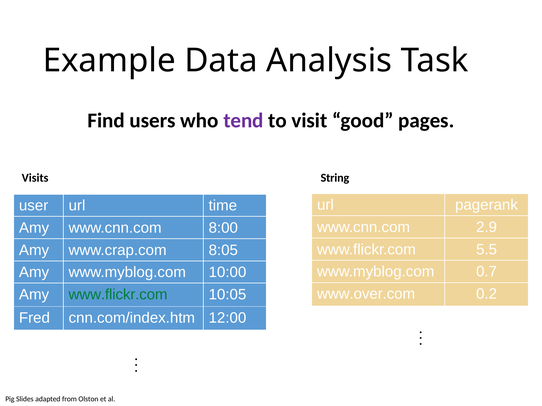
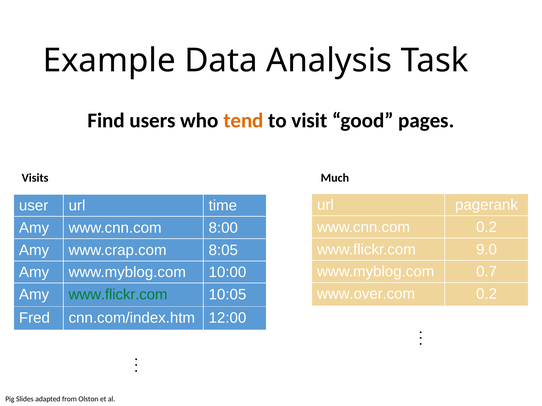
tend colour: purple -> orange (243, 121)
String: String -> Much (335, 178)
www.cnn.com 2.9: 2.9 -> 0.2 (487, 227)
5.5: 5.5 -> 9.0 (487, 250)
